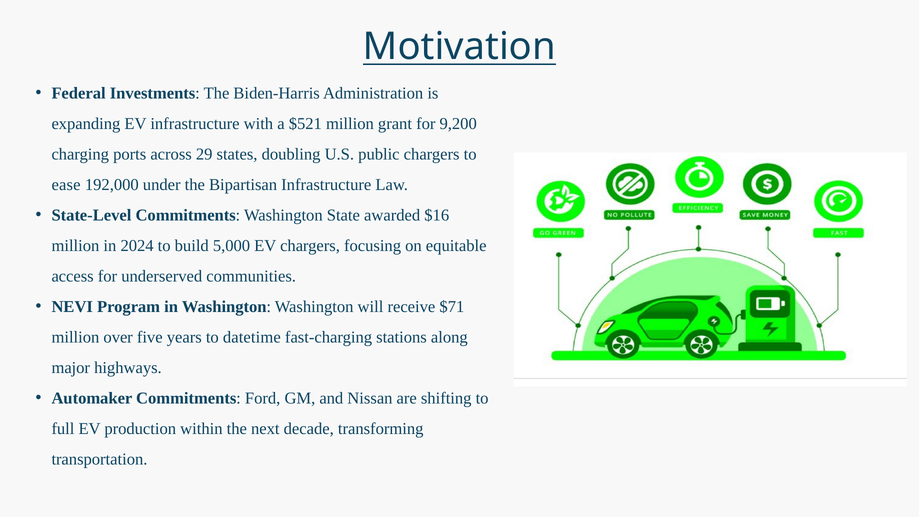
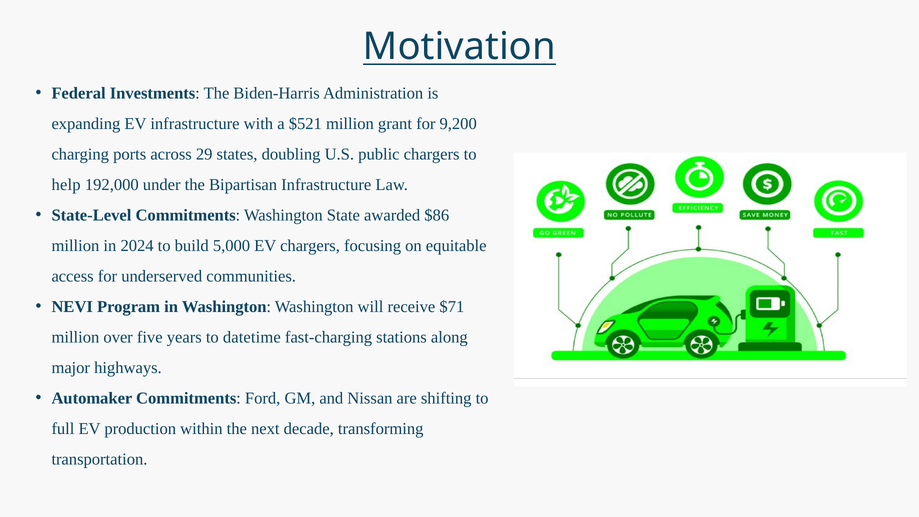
ease: ease -> help (66, 185)
$16: $16 -> $86 (437, 215)
